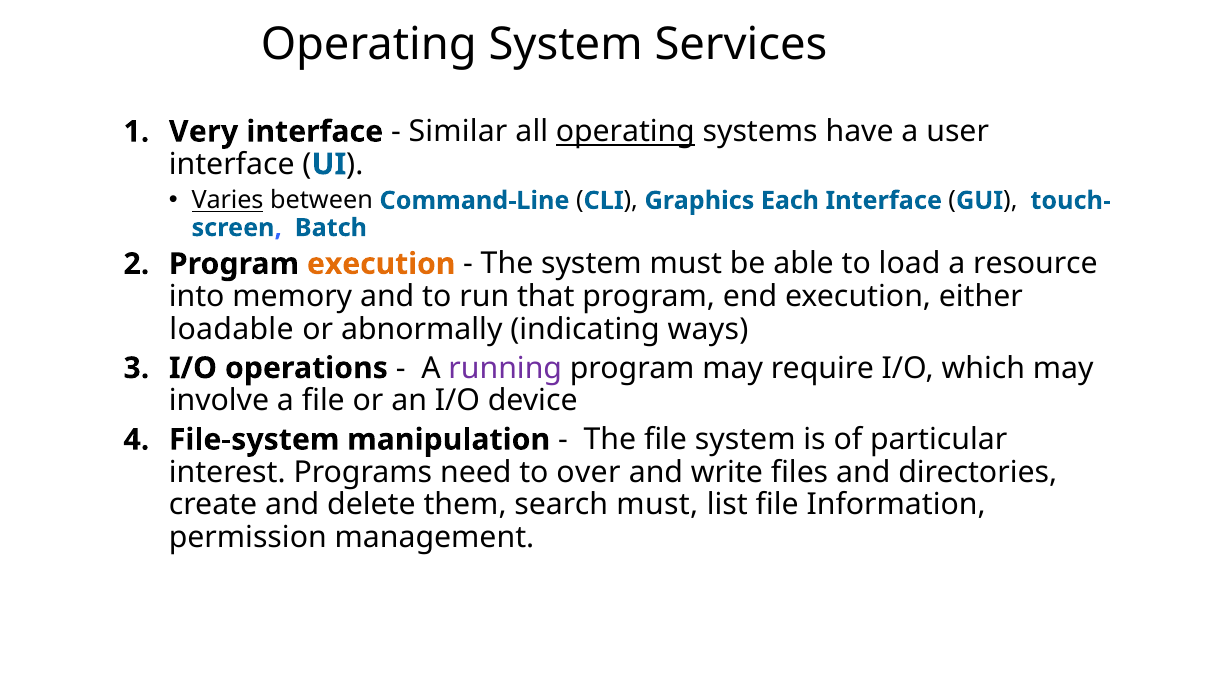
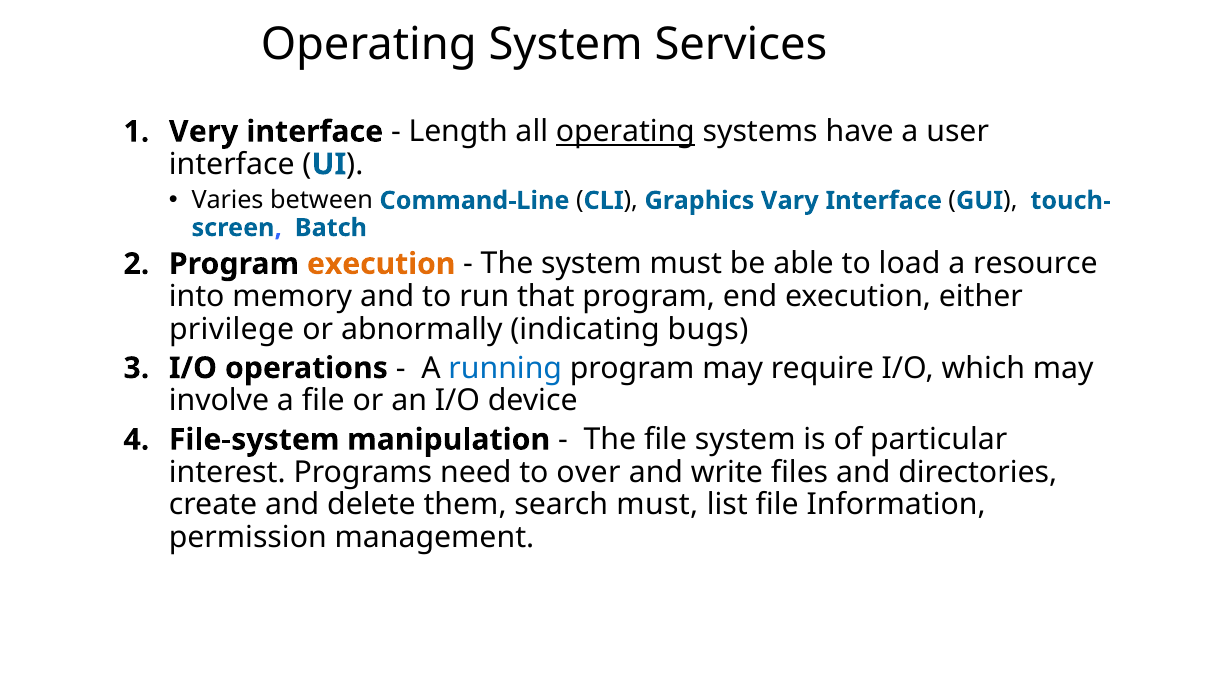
Similar: Similar -> Length (458, 132)
Varies underline: present -> none (228, 201)
Each: Each -> Vary (790, 201)
loadable: loadable -> privilege (232, 330)
ways: ways -> bugs (708, 330)
running colour: purple -> blue (505, 368)
